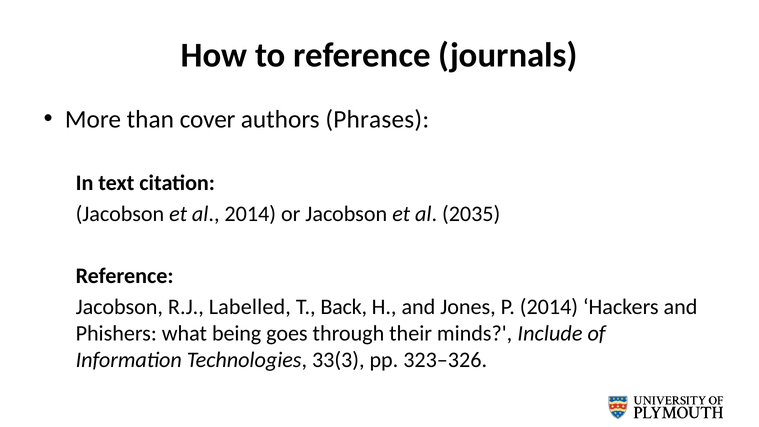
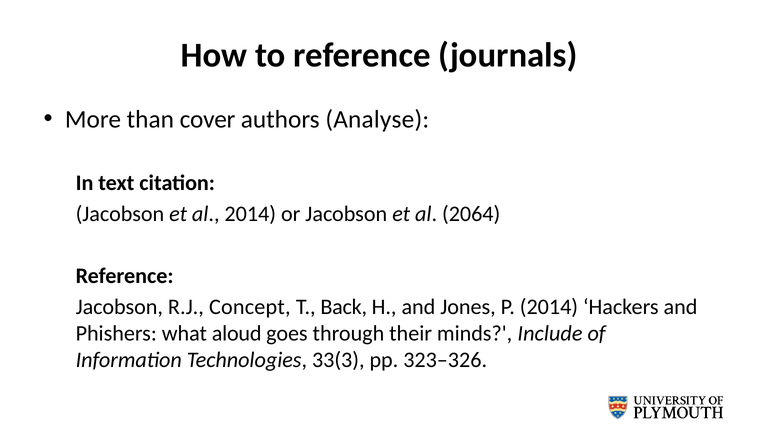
Phrases: Phrases -> Analyse (377, 119)
2035: 2035 -> 2064 (471, 214)
Labelled: Labelled -> Concept (250, 307)
being: being -> aloud (237, 333)
